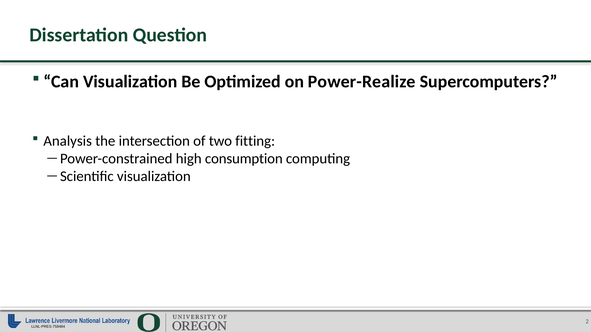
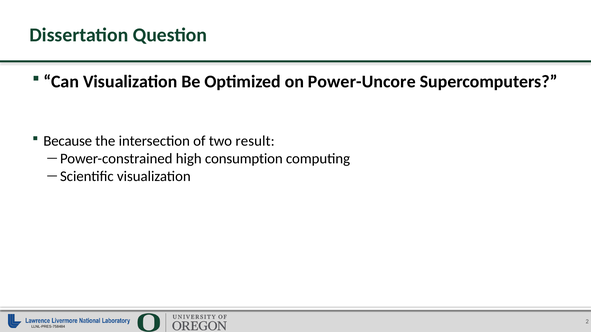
Power-Realize: Power-Realize -> Power-Uncore (362, 82)
Analysis: Analysis -> Because (68, 141)
fitting: fitting -> result (255, 141)
